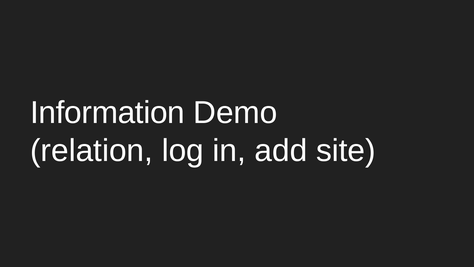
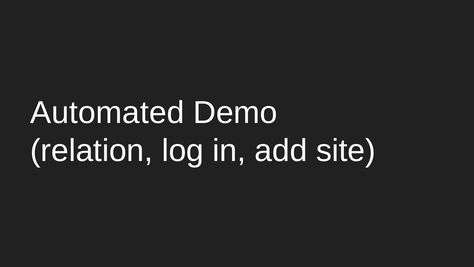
Information: Information -> Automated (107, 113)
